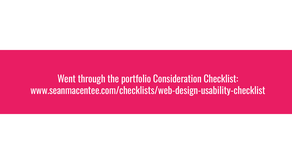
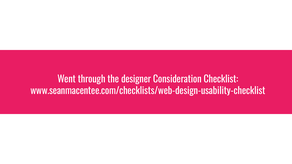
portfolio: portfolio -> designer (136, 79)
